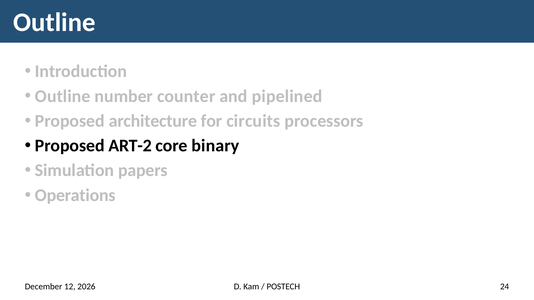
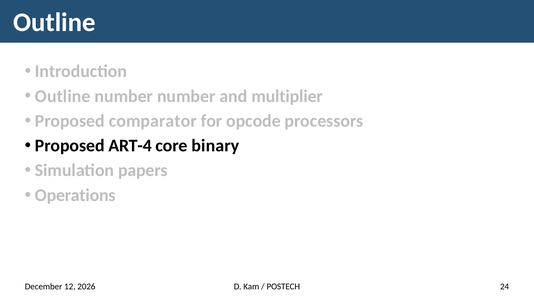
number counter: counter -> number (186, 96)
pipelined: pipelined -> multiplier (287, 96)
architecture: architecture -> comparator (153, 121)
circuits: circuits -> opcode (253, 121)
ART-2: ART-2 -> ART-4 (130, 146)
